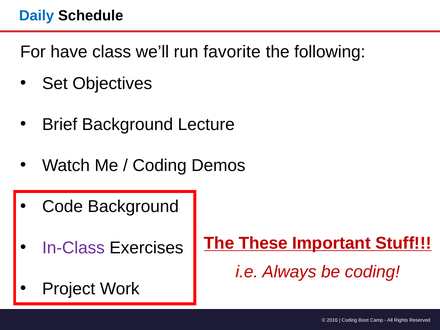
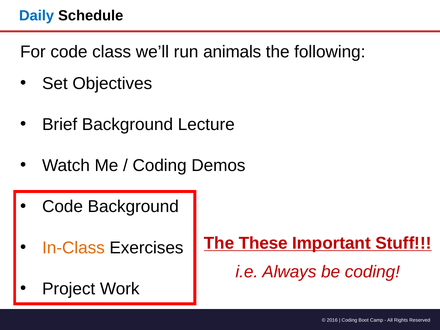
For have: have -> code (69, 52)
favorite: favorite -> animals (232, 52)
In-Class colour: purple -> orange (73, 248)
